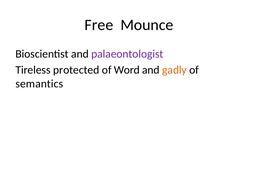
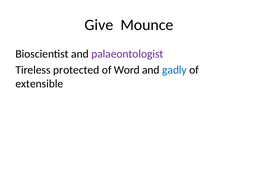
Free: Free -> Give (99, 25)
gadly colour: orange -> blue (174, 70)
semantics: semantics -> extensible (39, 84)
